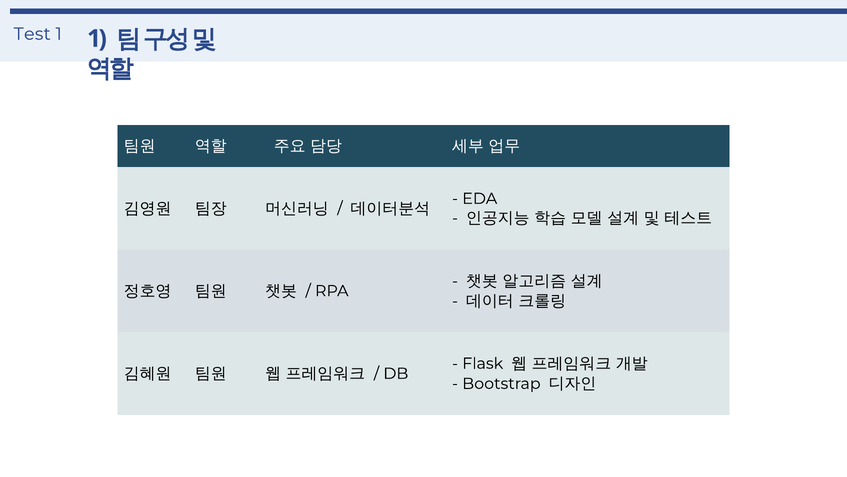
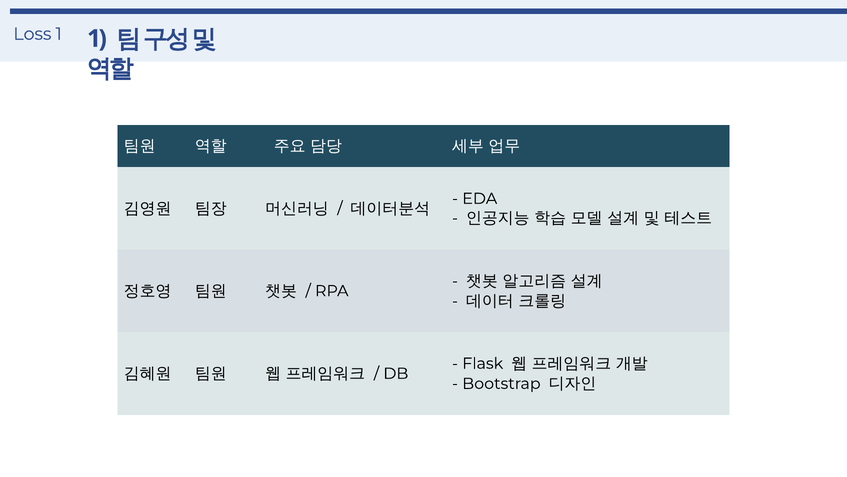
Test: Test -> Loss (32, 34)
